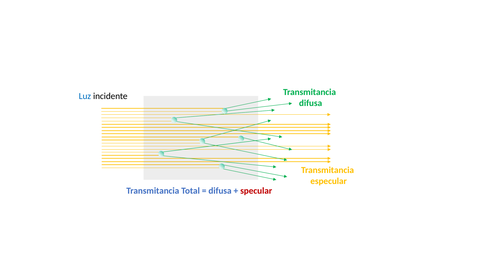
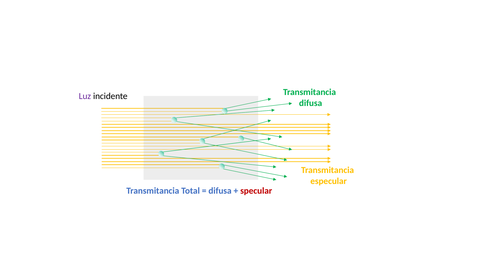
Luz colour: blue -> purple (85, 96)
